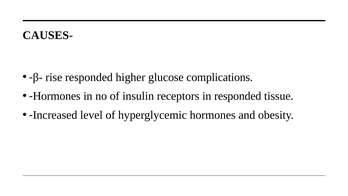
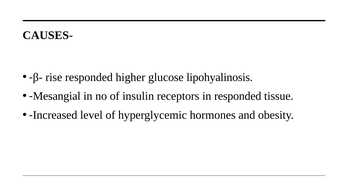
complications: complications -> lipohyalinosis (220, 77)
Hormones: Hormones -> Mesangial (57, 96)
